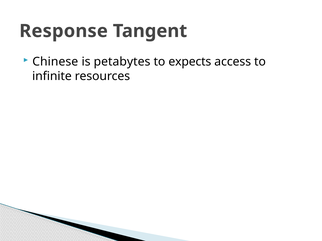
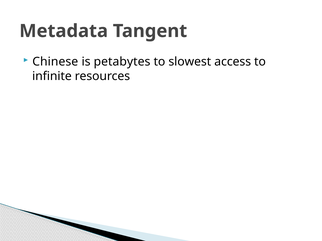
Response: Response -> Metadata (64, 31)
expects: expects -> slowest (190, 62)
